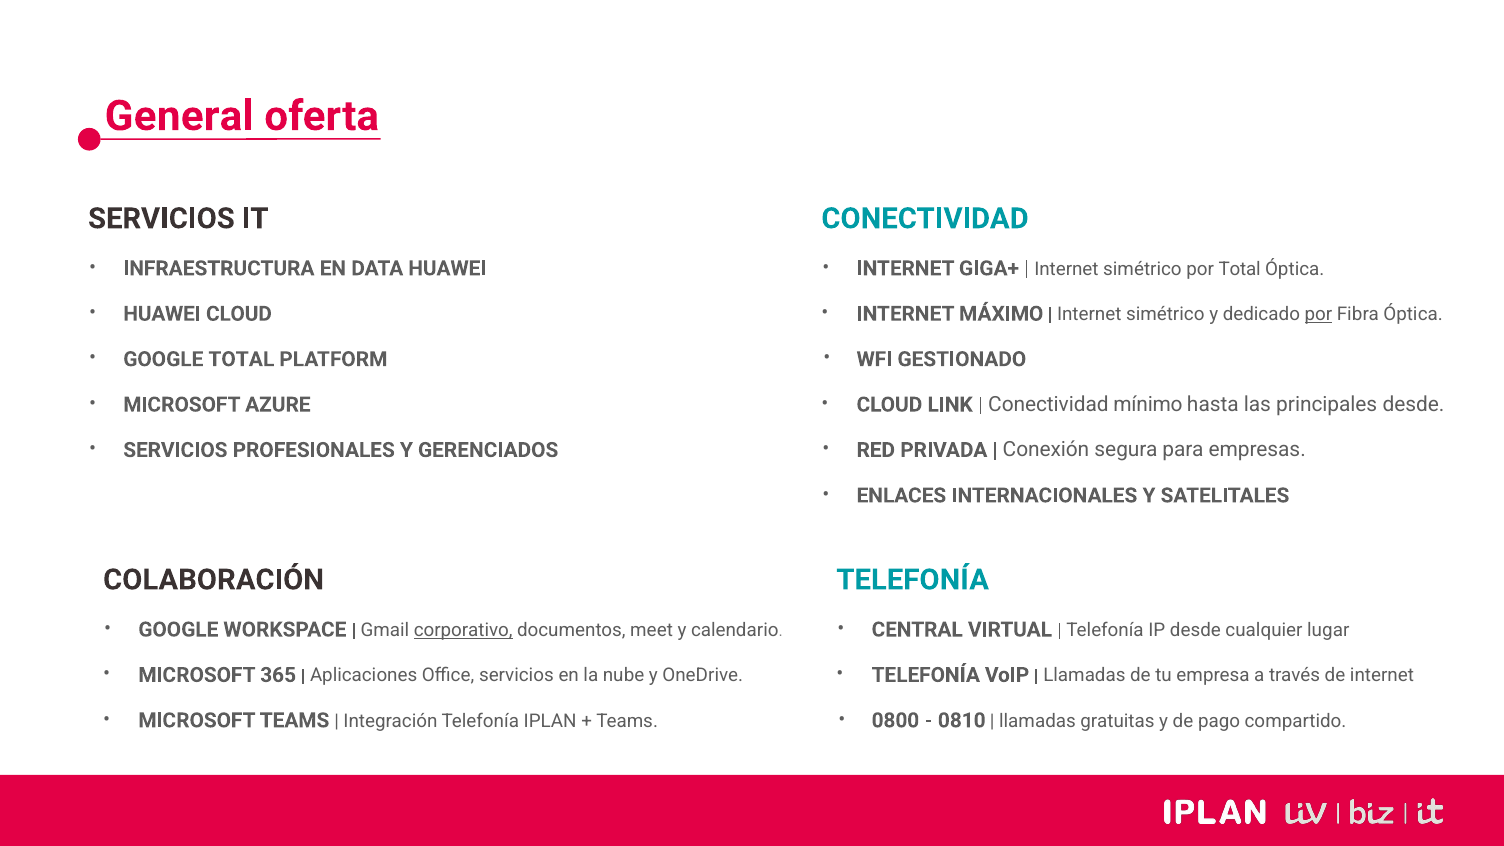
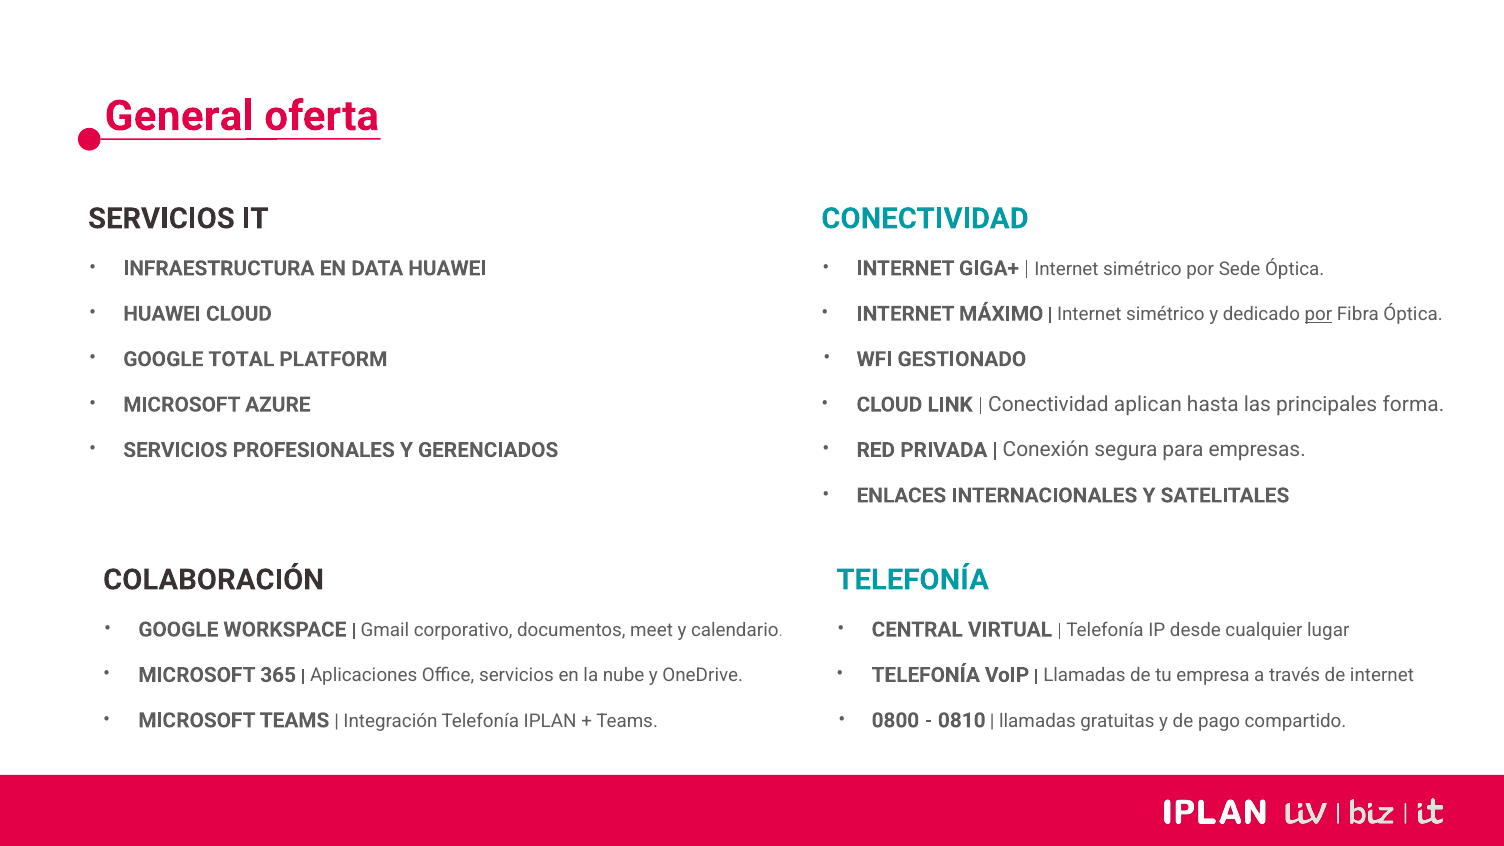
por Total: Total -> Sede (1240, 269)
mínimo: mínimo -> aplican (1148, 405)
principales desde: desde -> forma (1413, 405)
corporativo underline: present -> none (463, 630)
